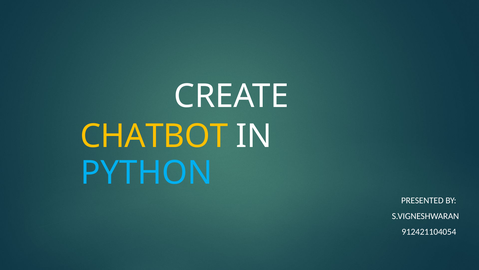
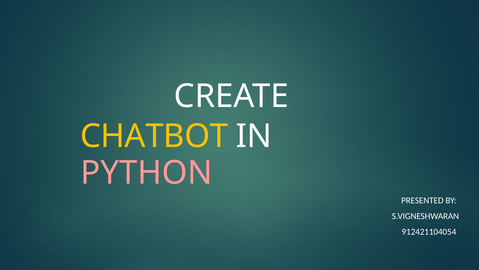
PYTHON colour: light blue -> pink (147, 172)
